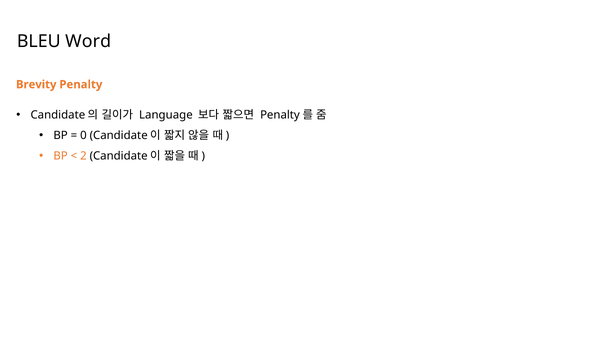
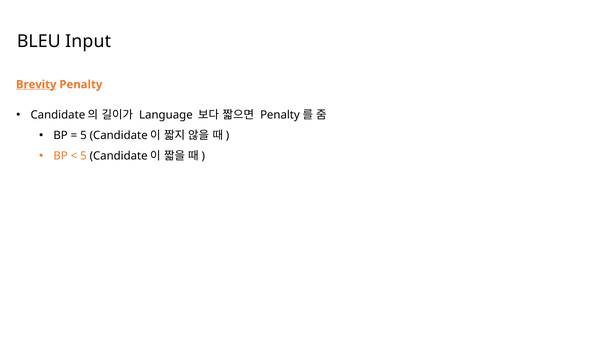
Word: Word -> Input (88, 41)
Brevity underline: none -> present (36, 84)
0: 0 -> 5 (83, 135)
2: 2 -> 5 (83, 156)
